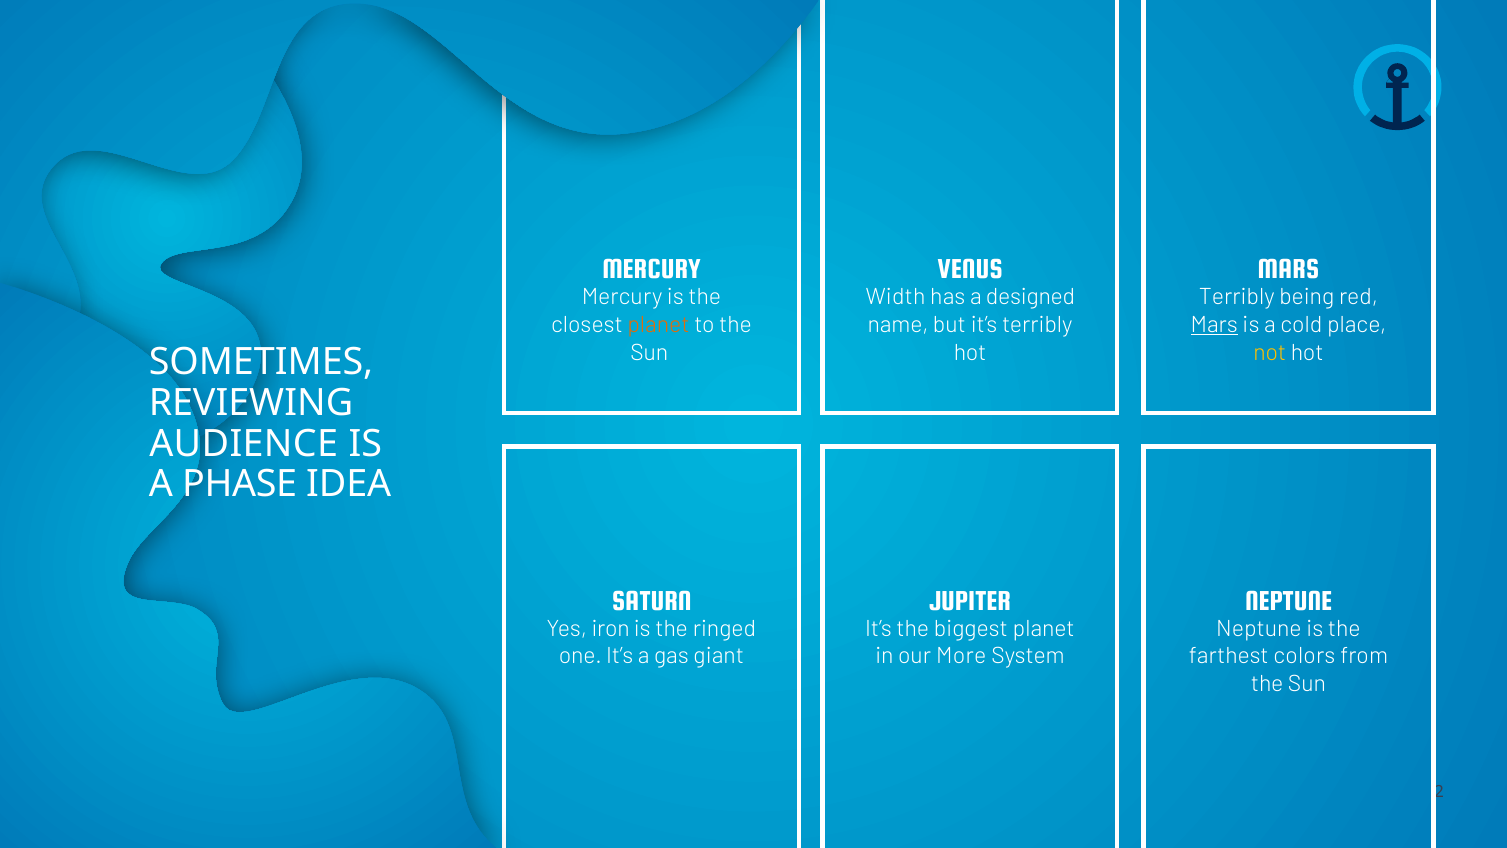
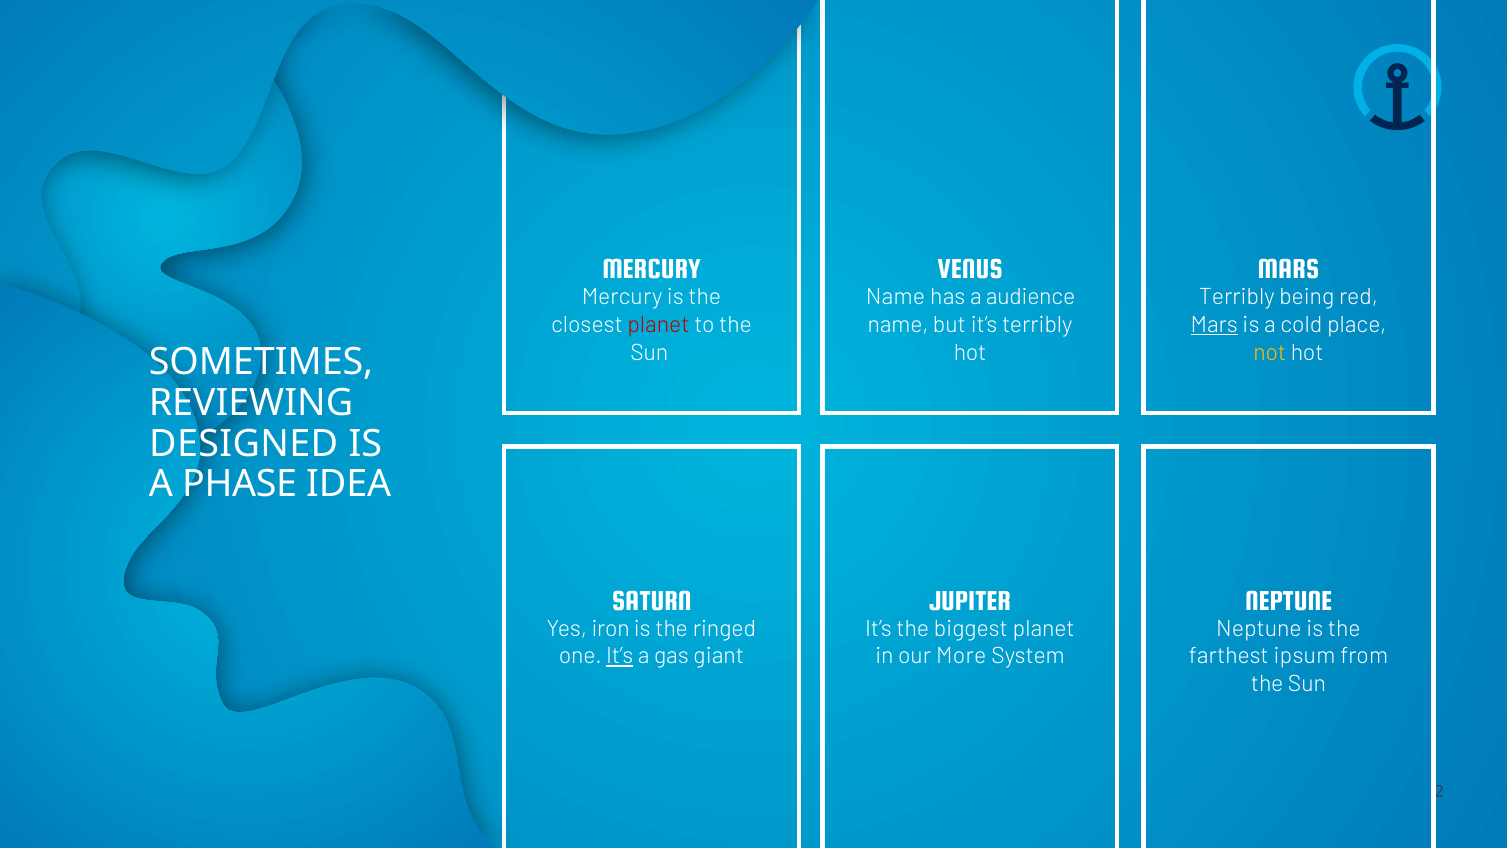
Width: Width -> Name (895, 297)
designed: designed -> audience (1031, 297)
planet colour: orange -> red (658, 325)
AUDIENCE: AUDIENCE -> DESIGNED (244, 444)
It’s underline: none -> present (620, 656)
colors: colors -> ipsum (1304, 656)
